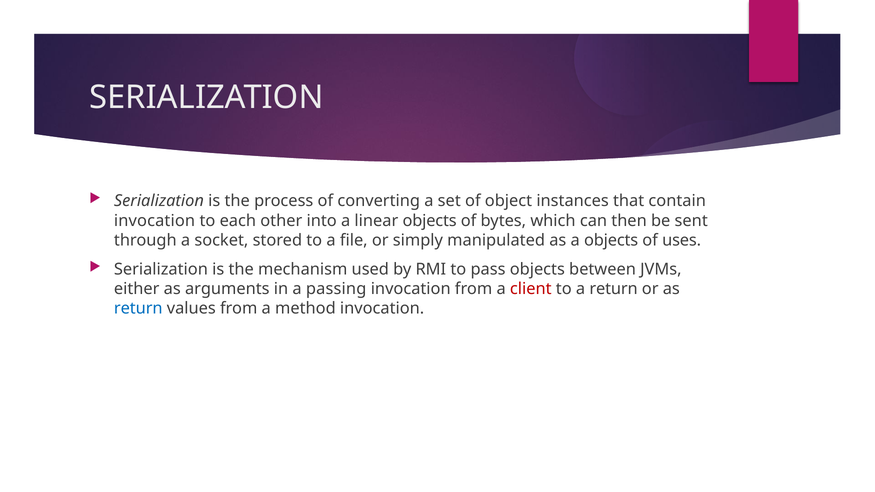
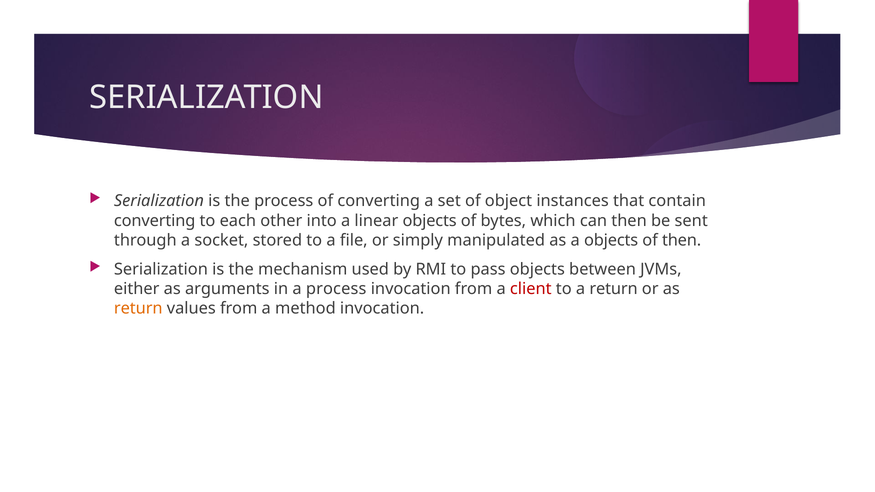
invocation: invocation -> converting (155, 221)
of uses: uses -> then (682, 240)
a passing: passing -> process (336, 289)
return colour: blue -> orange (138, 309)
